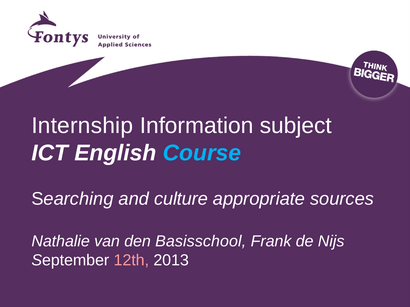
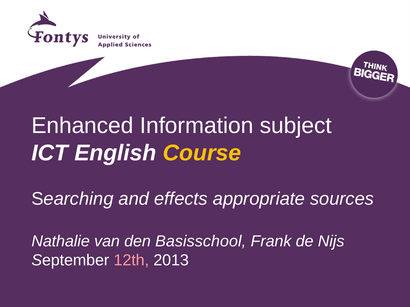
Internship: Internship -> Enhanced (82, 126)
Course colour: light blue -> yellow (202, 153)
culture: culture -> effects (181, 199)
